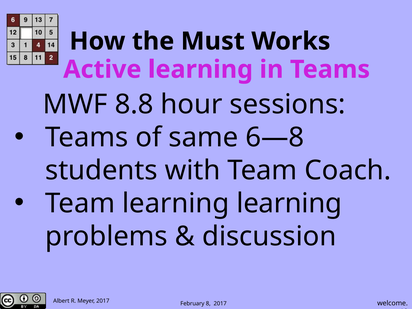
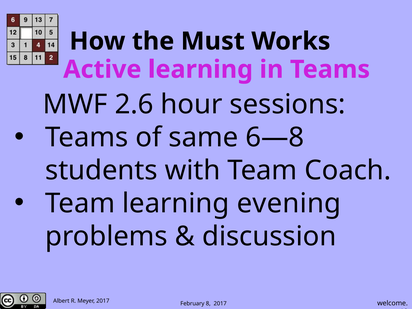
8.8: 8.8 -> 2.6 (134, 105)
learning learning: learning -> evening (289, 203)
